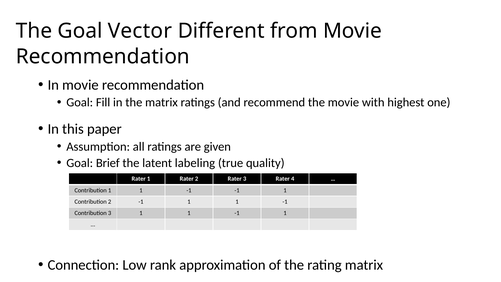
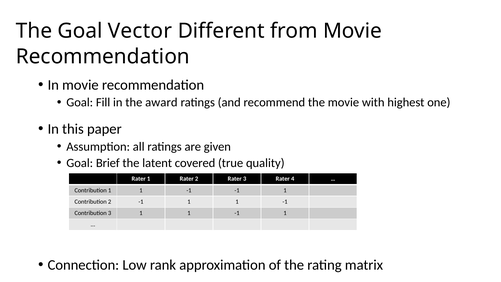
the matrix: matrix -> award (161, 102)
labeling: labeling -> covered (195, 163)
